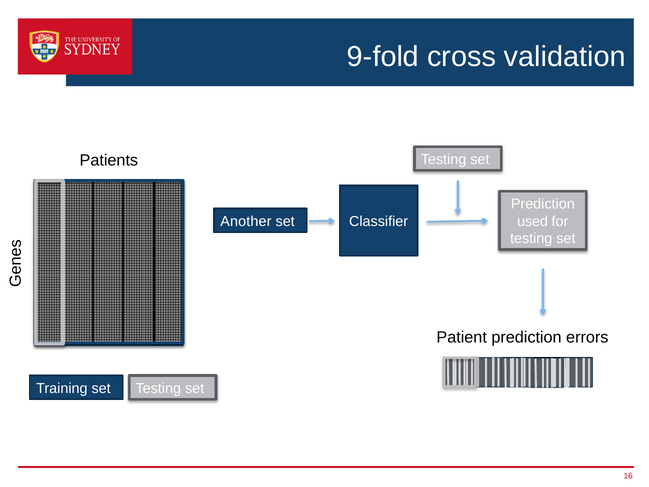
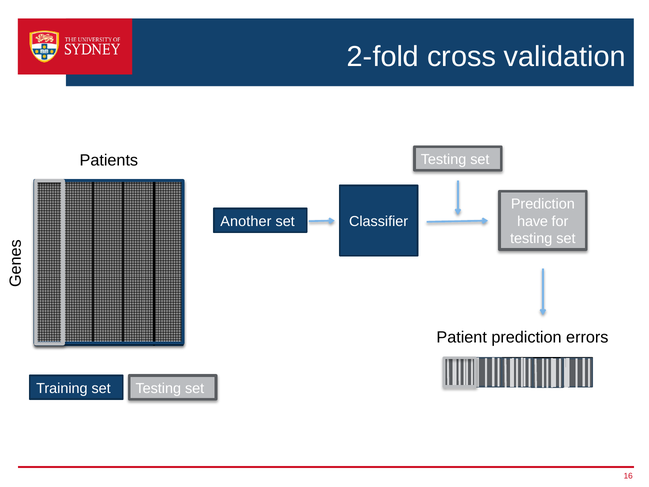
9-fold: 9-fold -> 2-fold (383, 57)
used: used -> have (533, 221)
